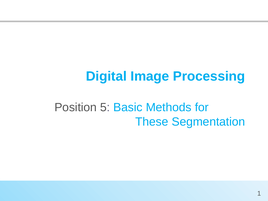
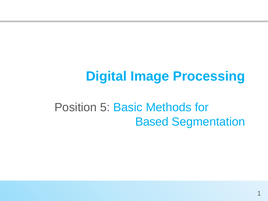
These: These -> Based (152, 122)
